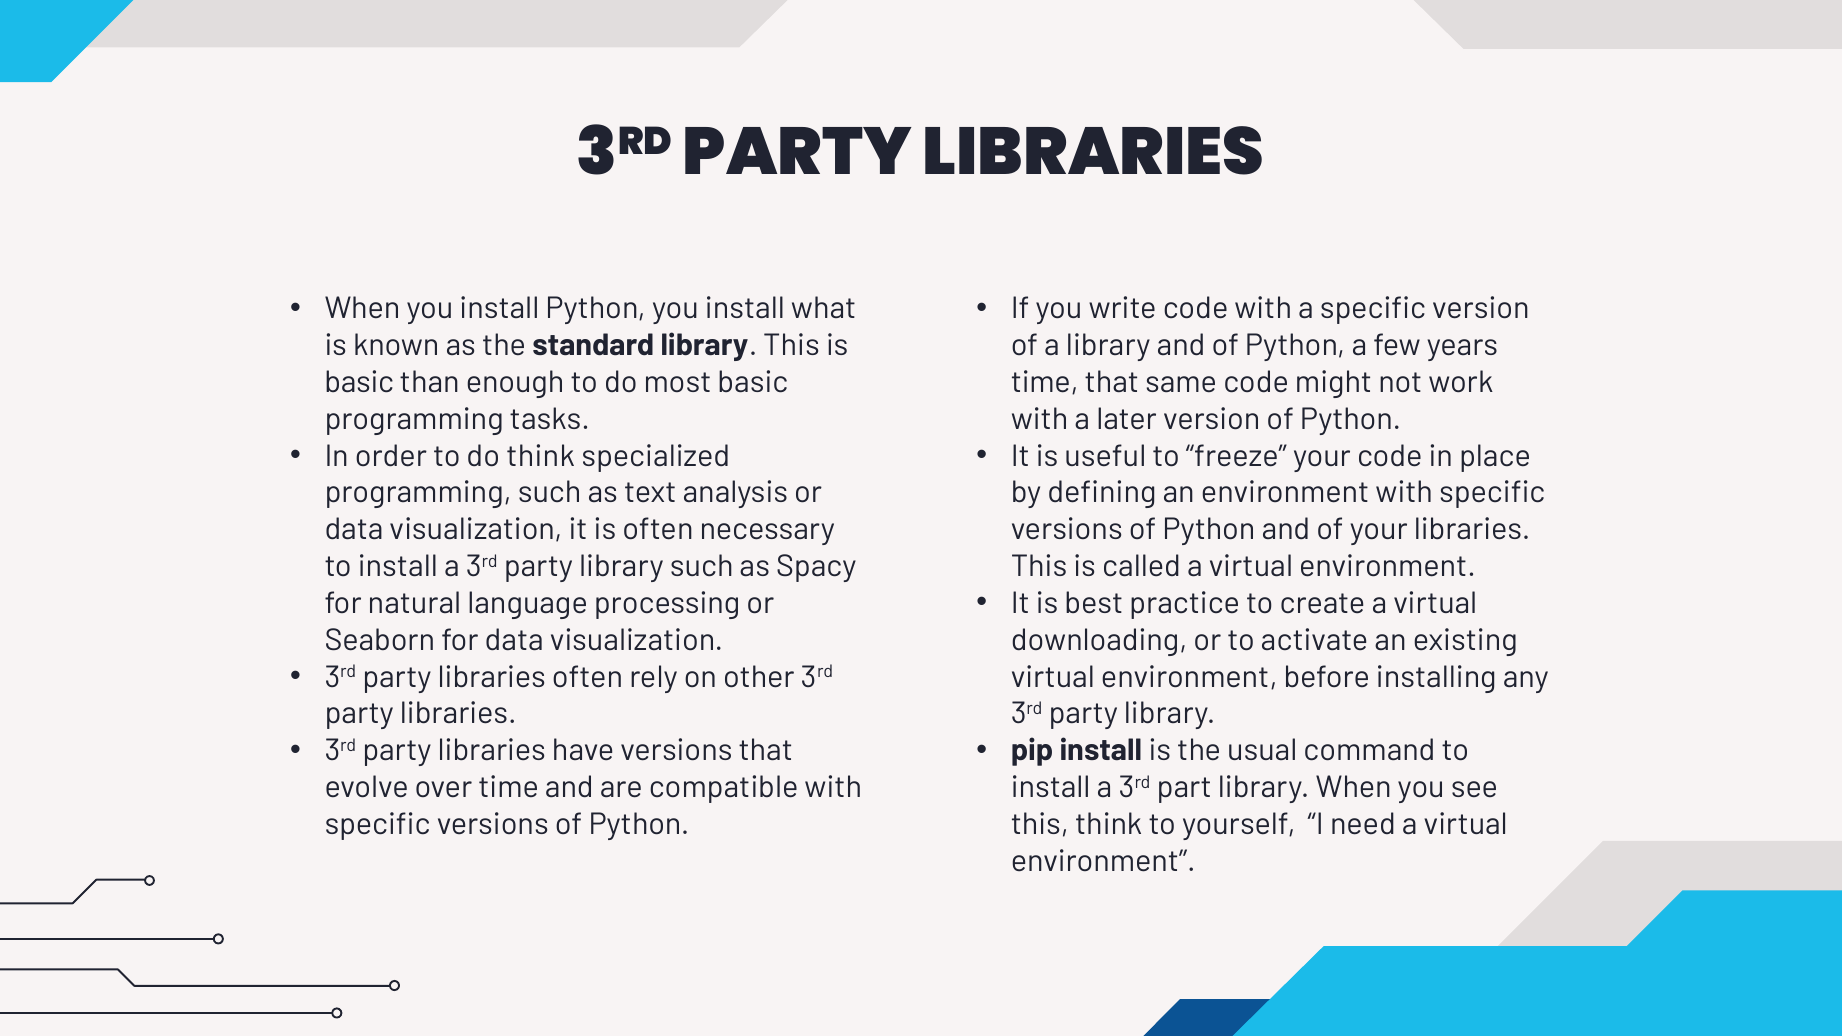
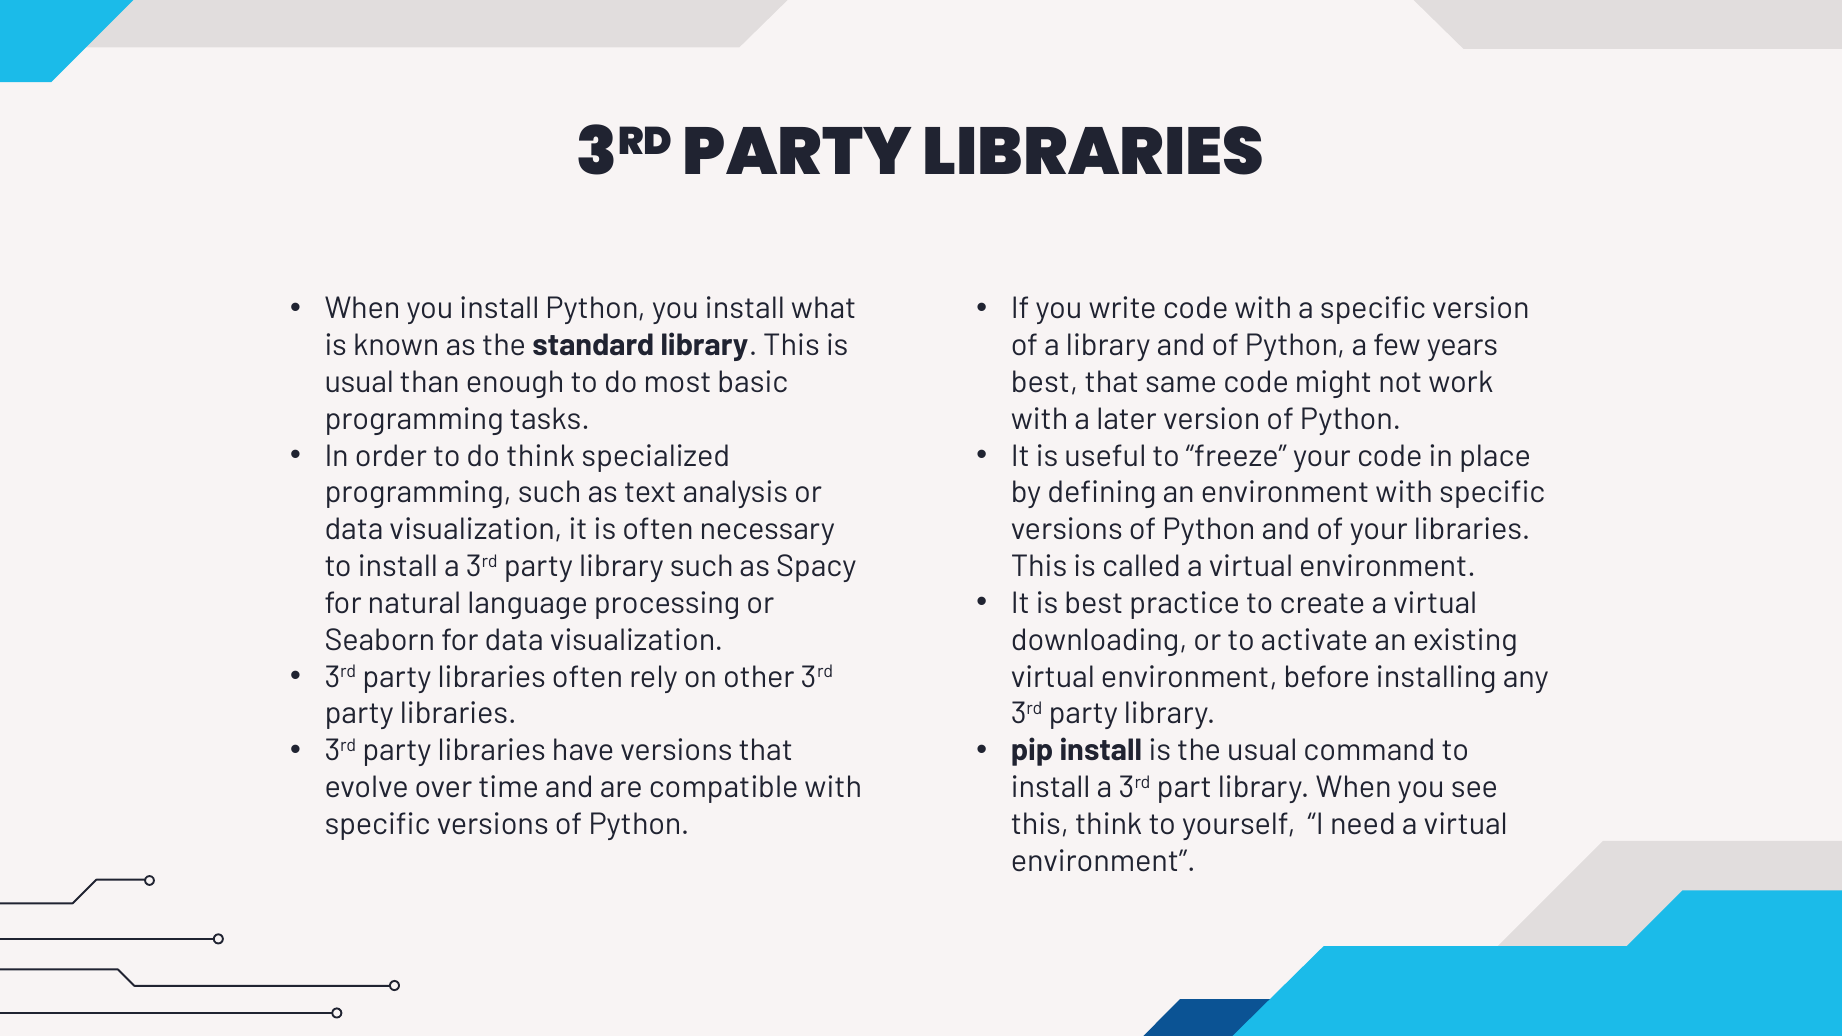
basic: basic -> usual (359, 382)
time: time -> best (1045, 382)
